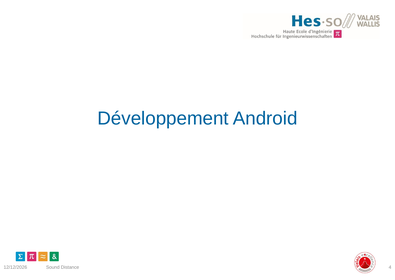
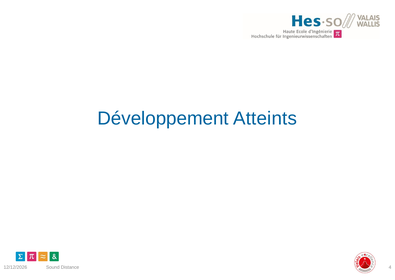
Android: Android -> Atteints (265, 118)
